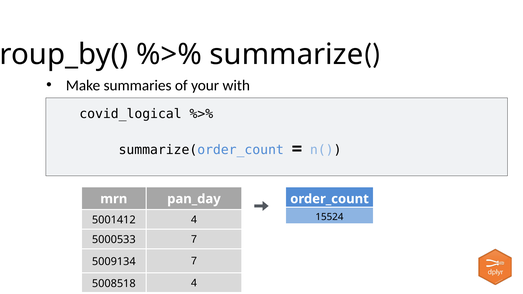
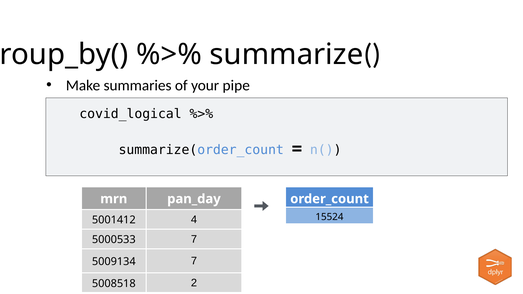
with: with -> pipe (236, 85)
5008518 4: 4 -> 2 (194, 283)
